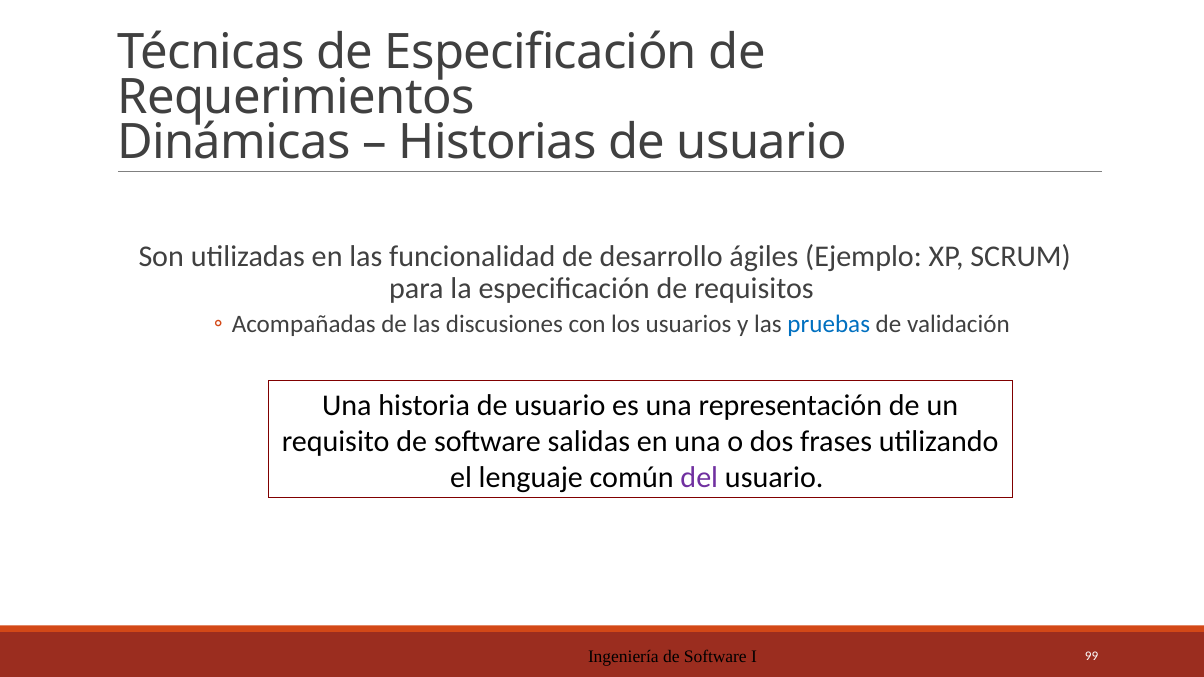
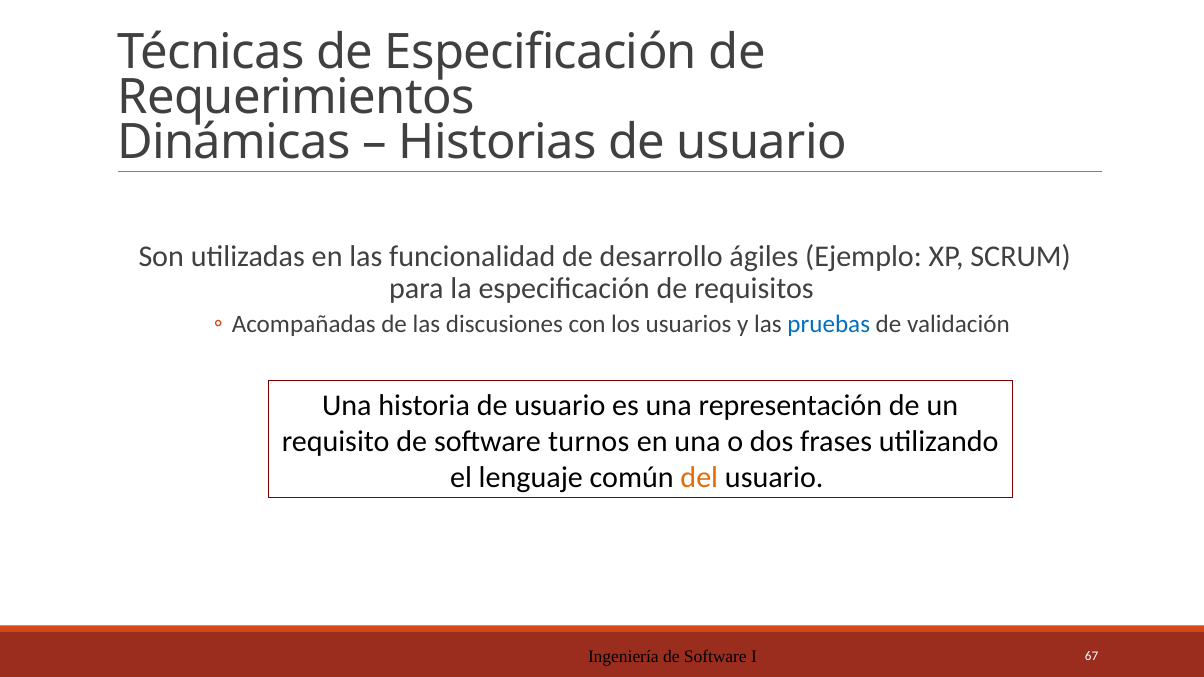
salidas: salidas -> turnos (589, 442)
del colour: purple -> orange (699, 478)
99: 99 -> 67 (1092, 657)
